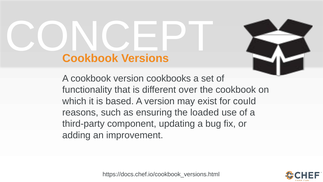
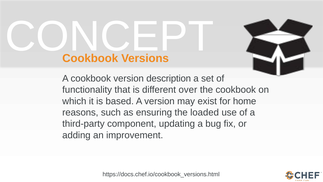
cookbooks: cookbooks -> description (169, 78)
could: could -> home (245, 101)
